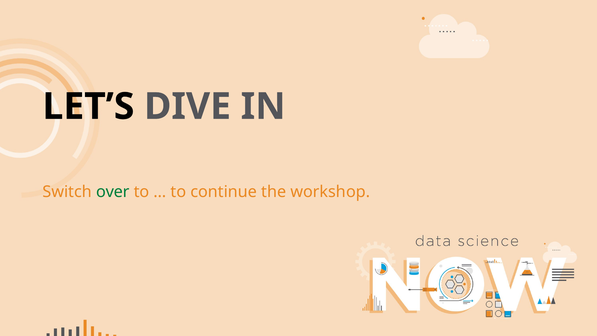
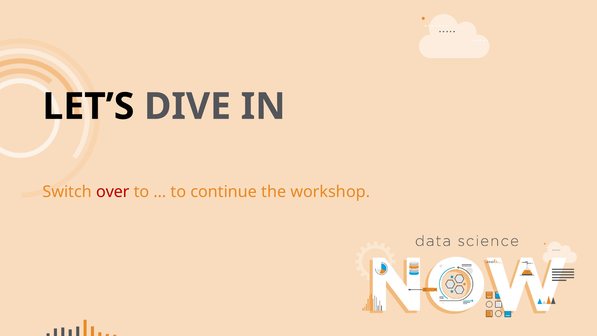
over colour: green -> red (113, 192)
